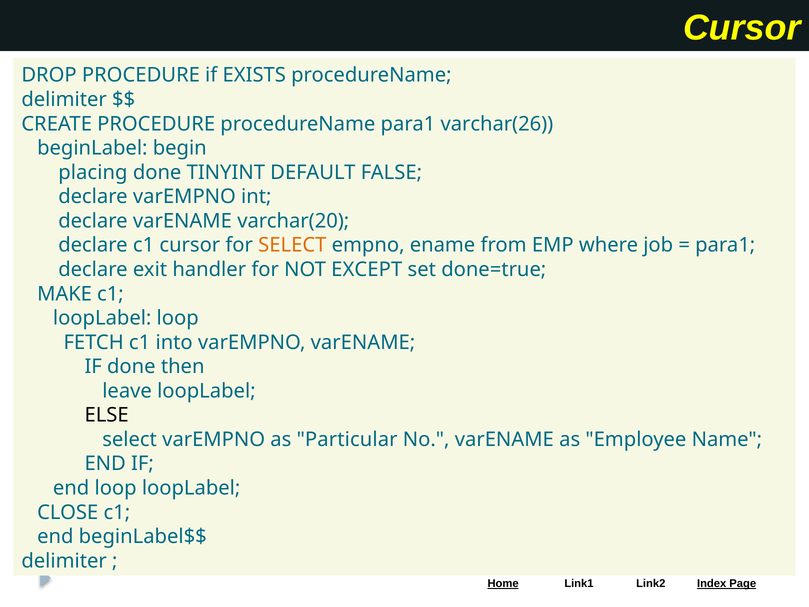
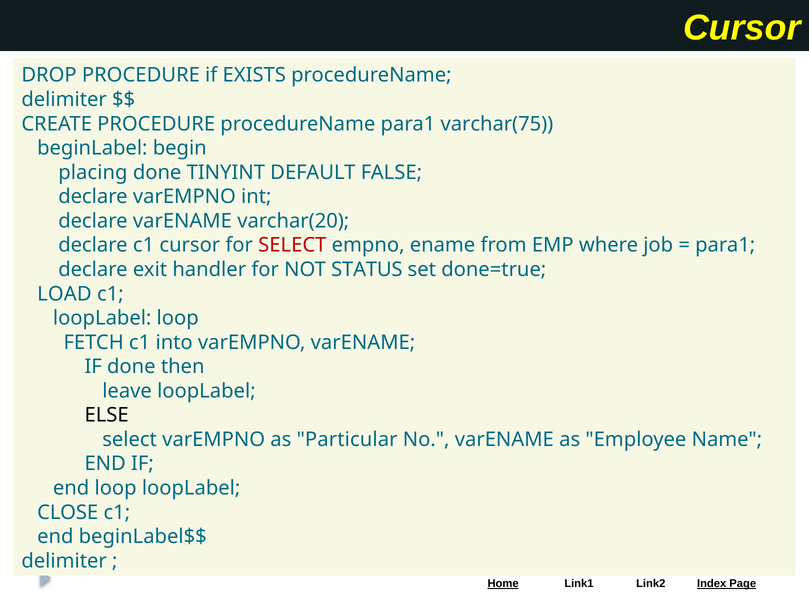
varchar(26: varchar(26 -> varchar(75 (497, 124)
SELECT colour: orange -> red (292, 245)
EXCEPT: EXCEPT -> STATUS (367, 269)
MAKE: MAKE -> LOAD (64, 294)
